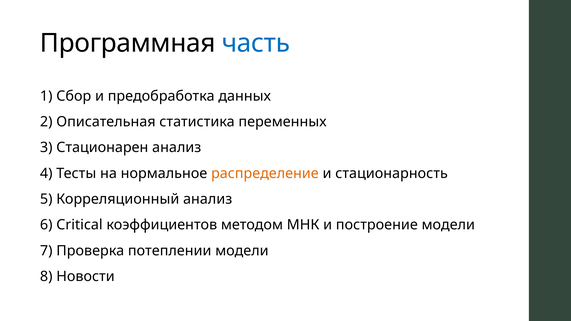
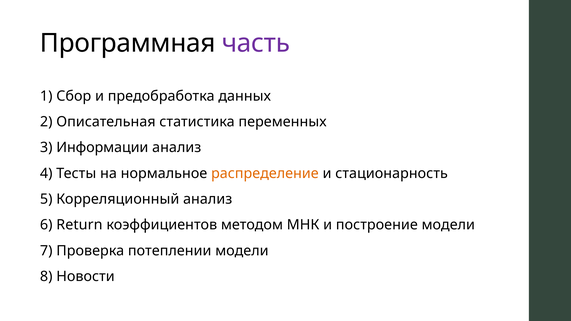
часть colour: blue -> purple (256, 43)
Стационарен: Стационарен -> Информации (102, 148)
Critical: Critical -> Return (79, 225)
